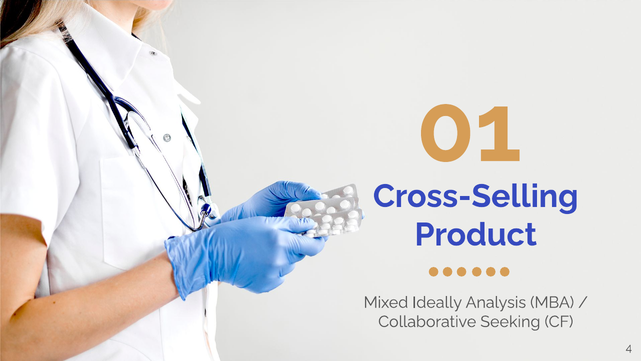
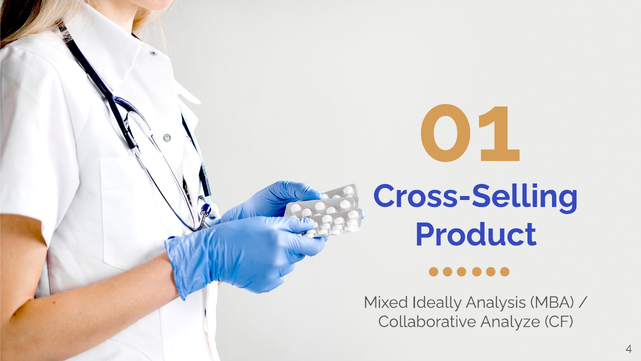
Seeking: Seeking -> Analyze (510, 321)
